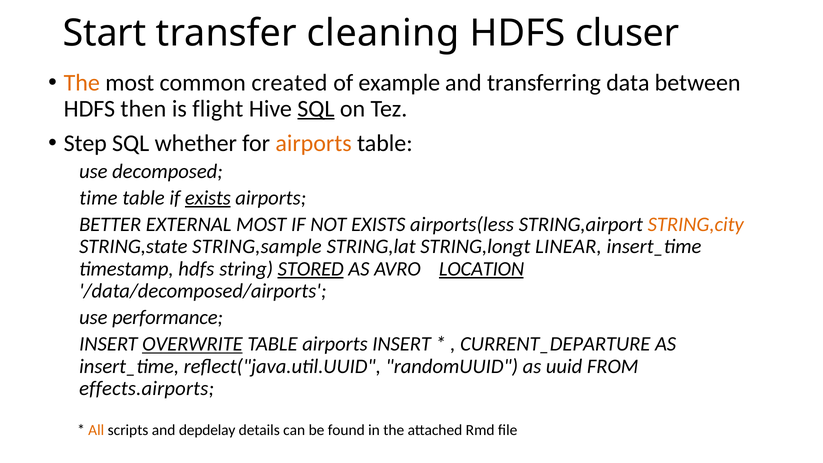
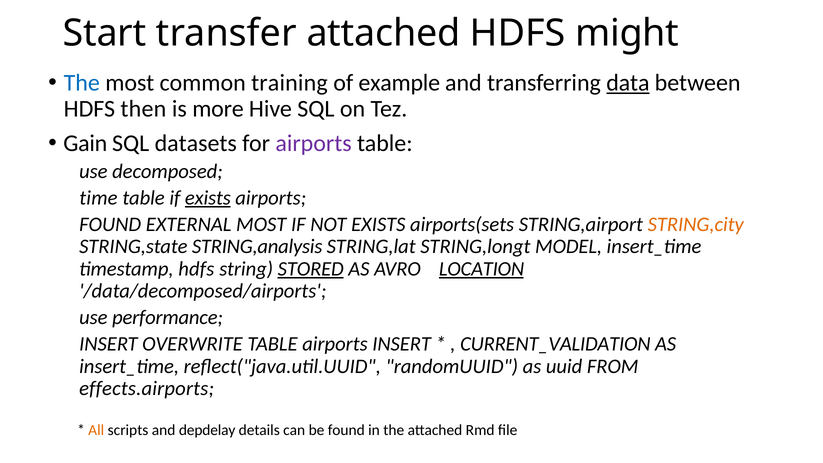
transfer cleaning: cleaning -> attached (383, 33)
cluser: cluser -> might (627, 33)
The colour: orange -> blue (82, 83)
created: created -> training (289, 83)
data underline: none -> present (628, 83)
flight: flight -> more (218, 109)
SQL underline: present -> none (316, 109)
Step: Step -> Gain (85, 143)
whether: whether -> datasets (196, 143)
airports colour: orange -> purple (314, 143)
BETTER: BETTER -> FOUND (110, 224)
airports(less: airports(less -> airports(sets (462, 224)
STRING,sample: STRING,sample -> STRING,analysis (257, 247)
LINEAR: LINEAR -> MODEL (569, 247)
OVERWRITE underline: present -> none (192, 344)
CURRENT_DEPARTURE: CURRENT_DEPARTURE -> CURRENT_VALIDATION (555, 344)
